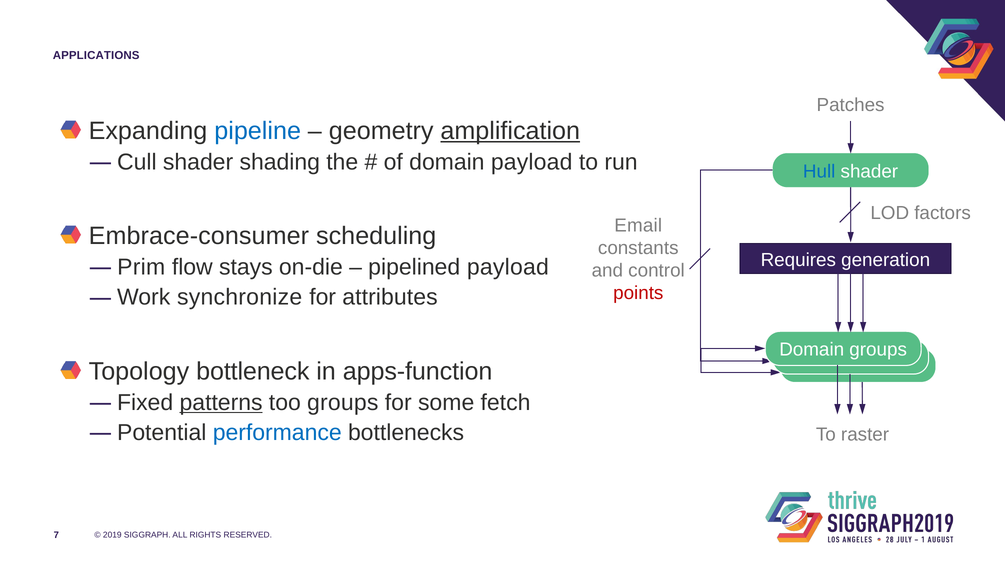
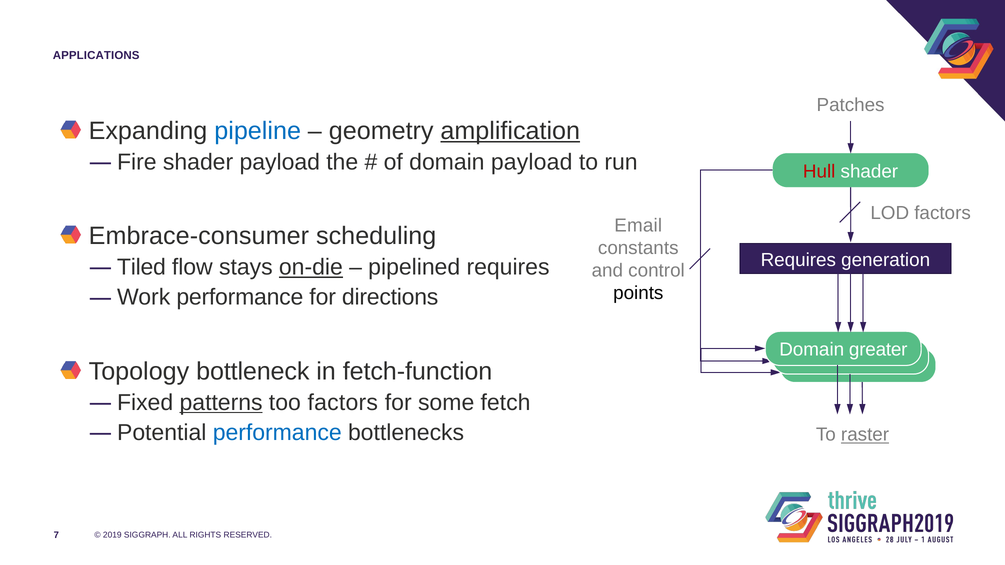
Cull: Cull -> Fire (137, 162)
shader shading: shading -> payload (280, 162)
Hull colour: blue -> red (819, 172)
Prim: Prim -> Tiled (141, 267)
on-die underline: none -> present (311, 267)
pipelined payload: payload -> requires (508, 267)
points colour: red -> black (638, 293)
Work synchronize: synchronize -> performance (240, 298)
attributes: attributes -> directions (390, 298)
Domain groups: groups -> greater (878, 350)
apps-function: apps-function -> fetch-function (418, 372)
too groups: groups -> factors (343, 403)
raster underline: none -> present (865, 435)
